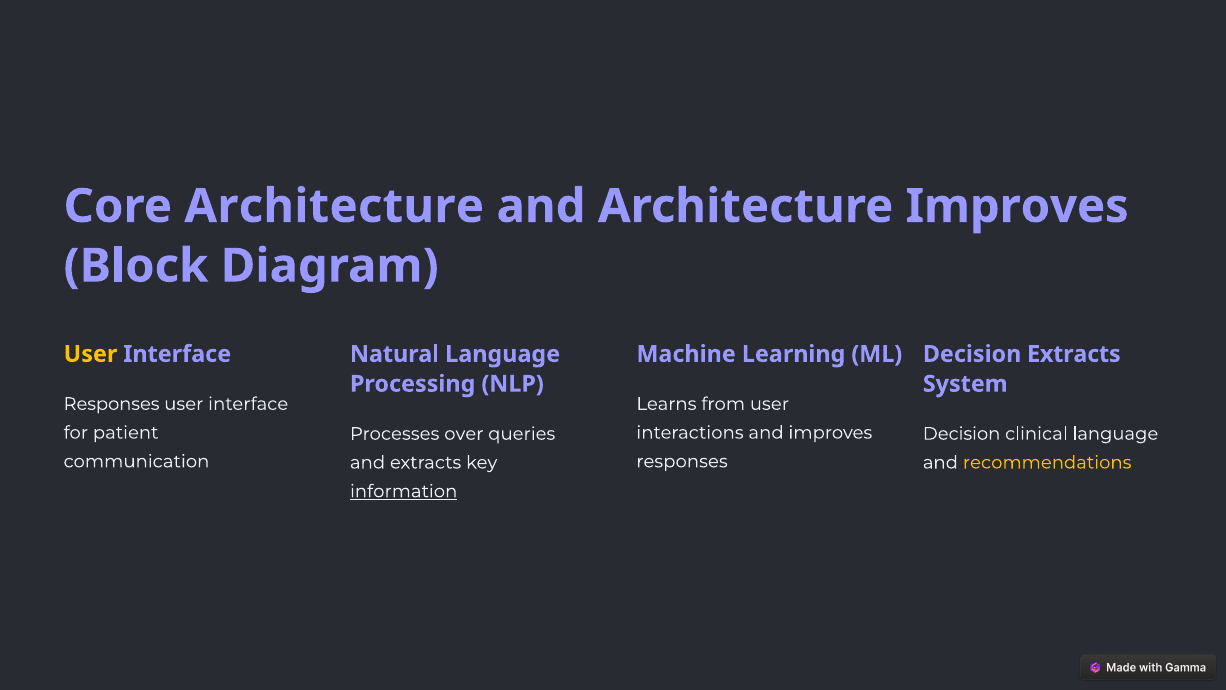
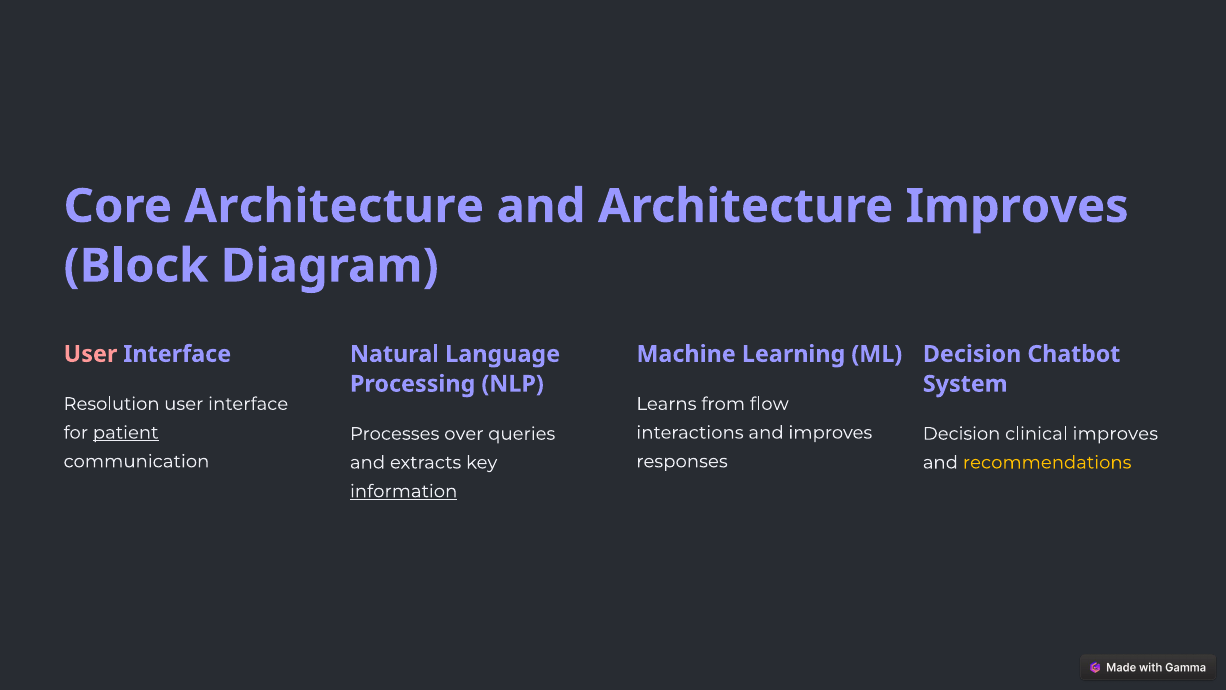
User colour: yellow -> pink (90, 354)
Decision Extracts: Extracts -> Chatbot (1074, 354)
Responses: Responses -> Resolution (112, 404)
from user: user -> flow (769, 404)
patient underline: none -> present (126, 432)
clinical language: language -> improves (1115, 434)
